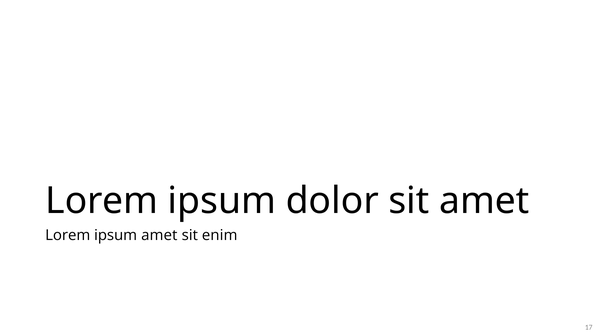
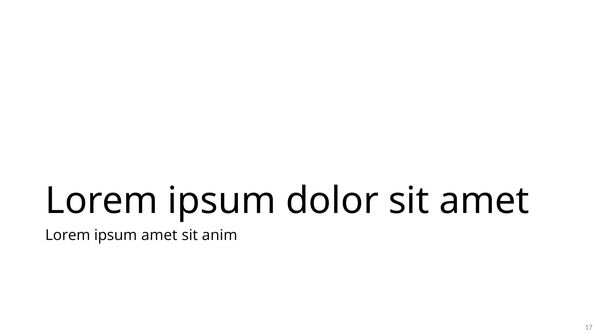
enim: enim -> anim (220, 235)
